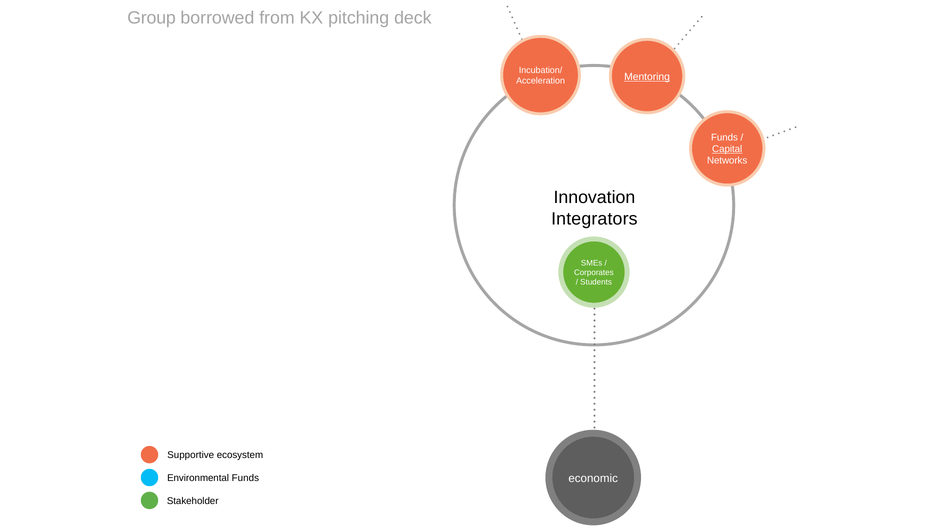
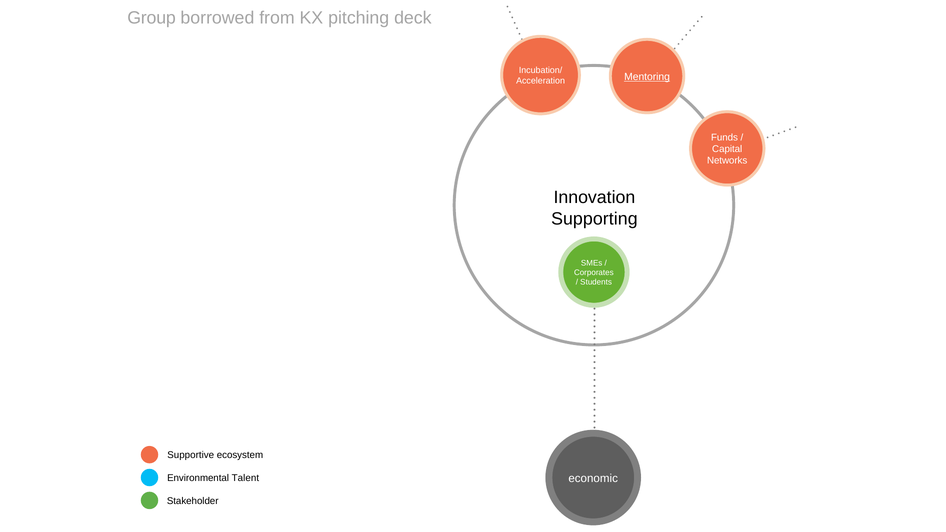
Capital underline: present -> none (727, 149)
Integrators: Integrators -> Supporting (594, 219)
Environmental Funds: Funds -> Talent (245, 478)
